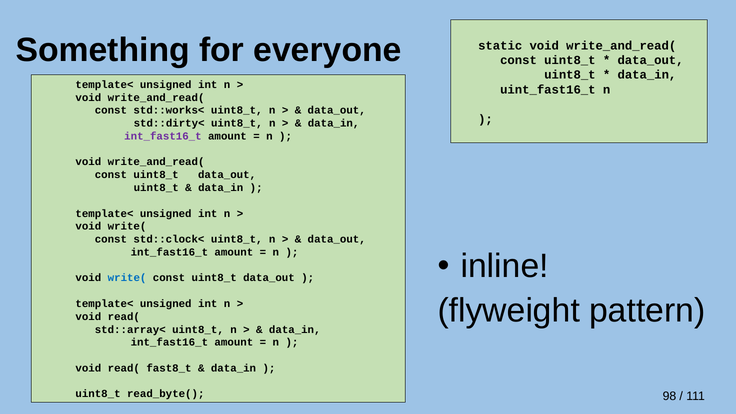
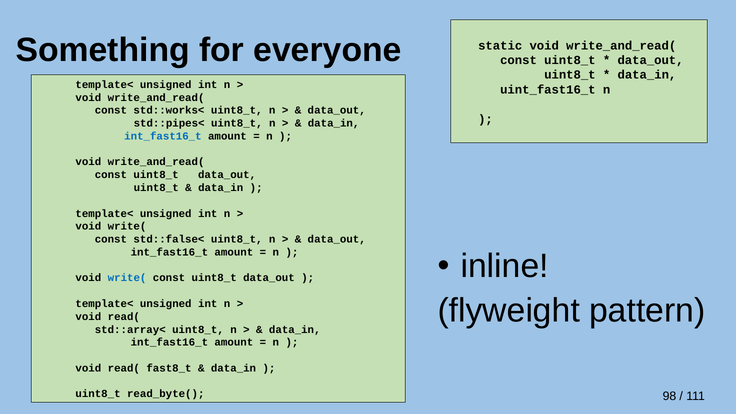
std::dirty<: std::dirty< -> std::pipes< (169, 123)
int_fast16_t colour: purple -> blue (163, 136)
std::clock<: std::clock< -> std::false< (169, 239)
